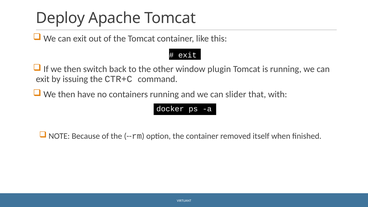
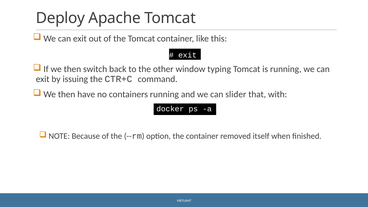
plugin: plugin -> typing (219, 69)
